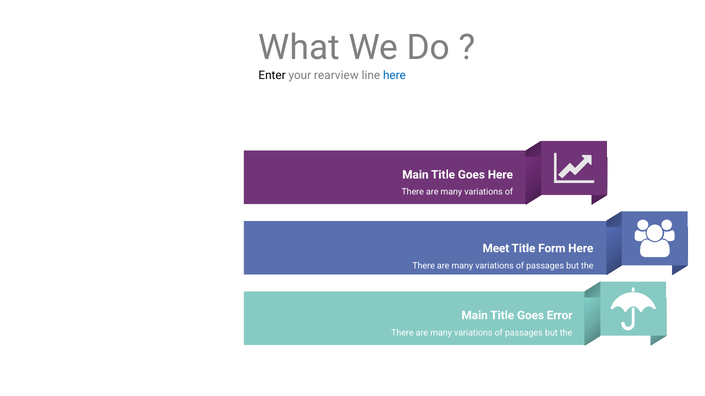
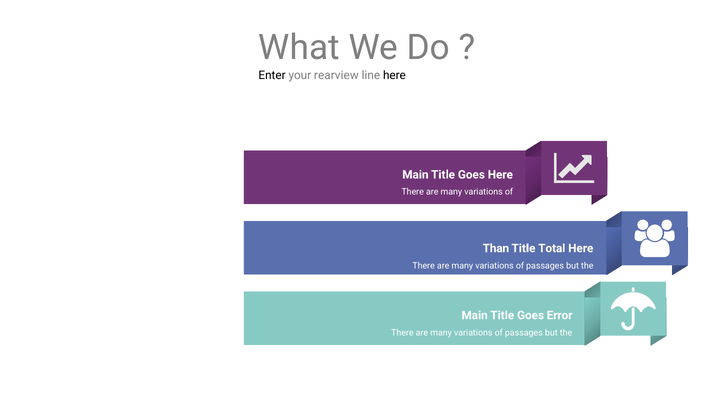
here colour: blue -> black (394, 76)
Meet: Meet -> Than (496, 249)
Form: Form -> Total (552, 249)
